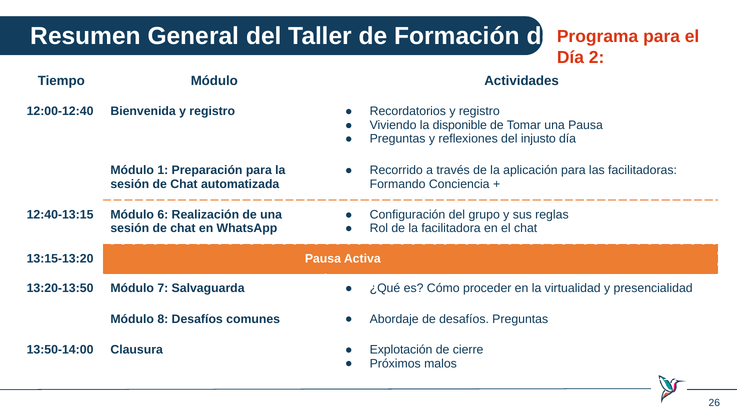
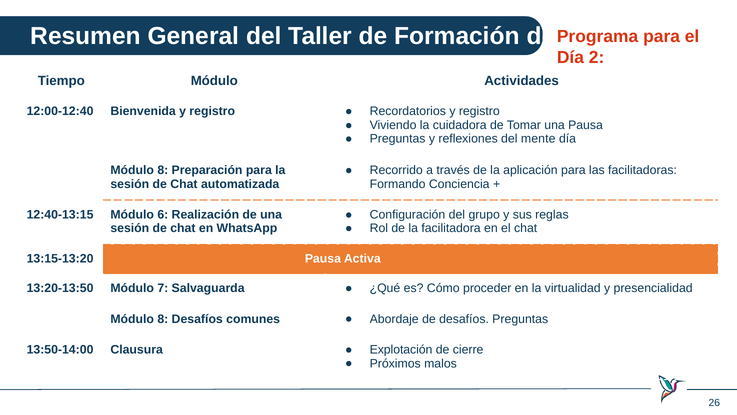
disponible: disponible -> cuidadora (460, 125)
injusto: injusto -> mente (538, 139)
1: 1 -> 8 (163, 170)
